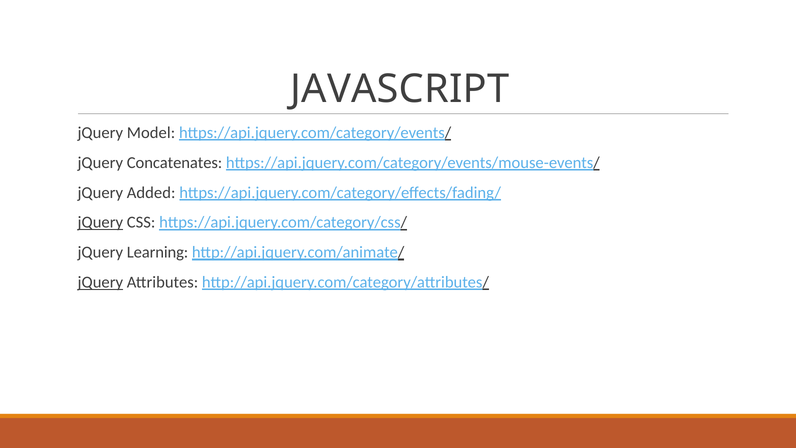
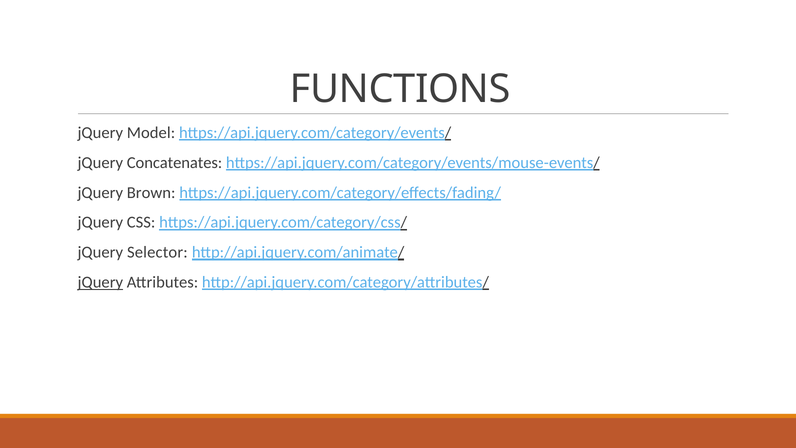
JAVASCRIPT: JAVASCRIPT -> FUNCTIONS (400, 89)
Added: Added -> Brown (151, 192)
jQuery underline: present -> none (100, 222)
Learning: Learning -> Selector (157, 252)
